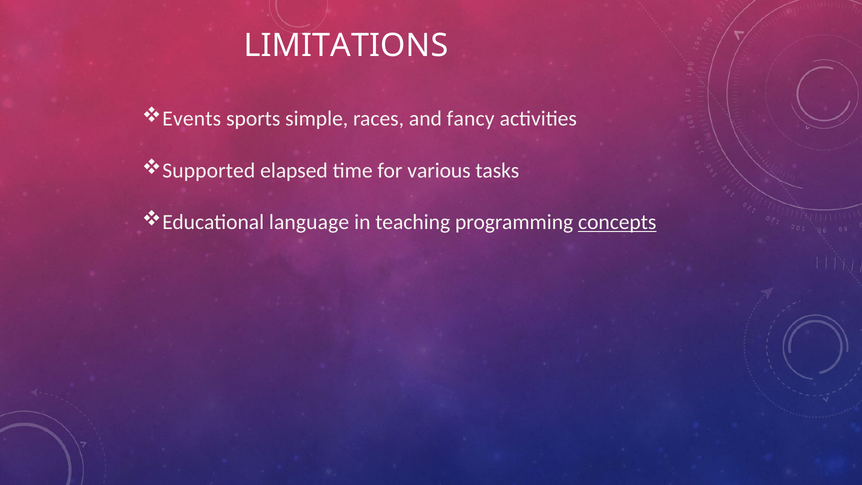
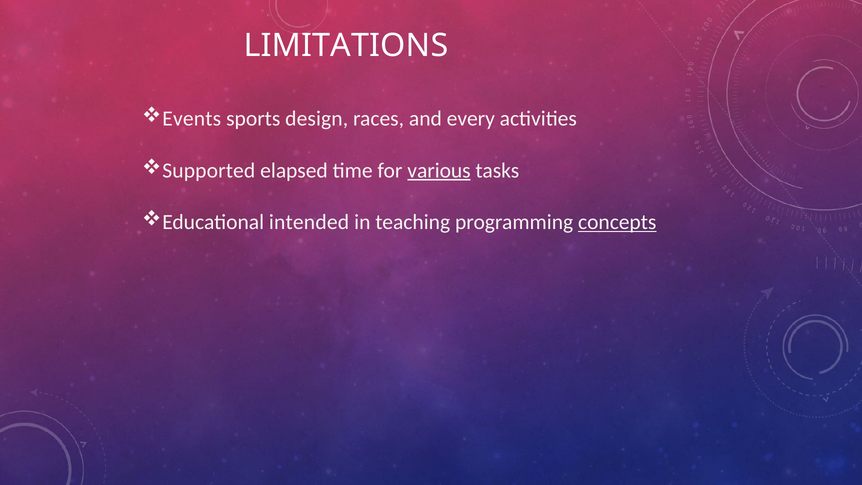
simple: simple -> design (317, 119)
fancy: fancy -> every (471, 119)
various underline: none -> present (439, 170)
language: language -> intended (309, 222)
